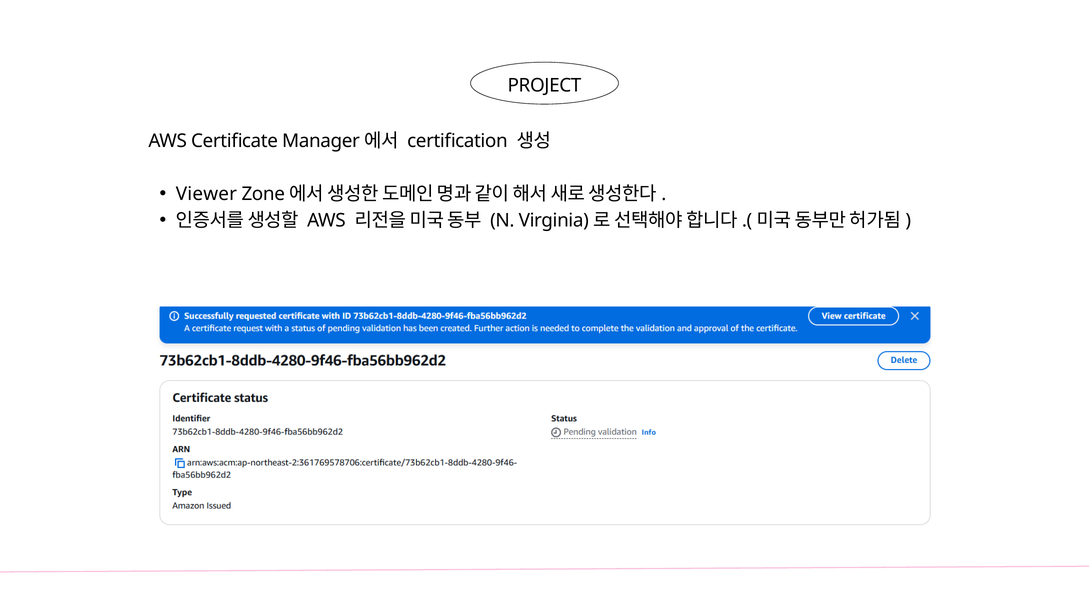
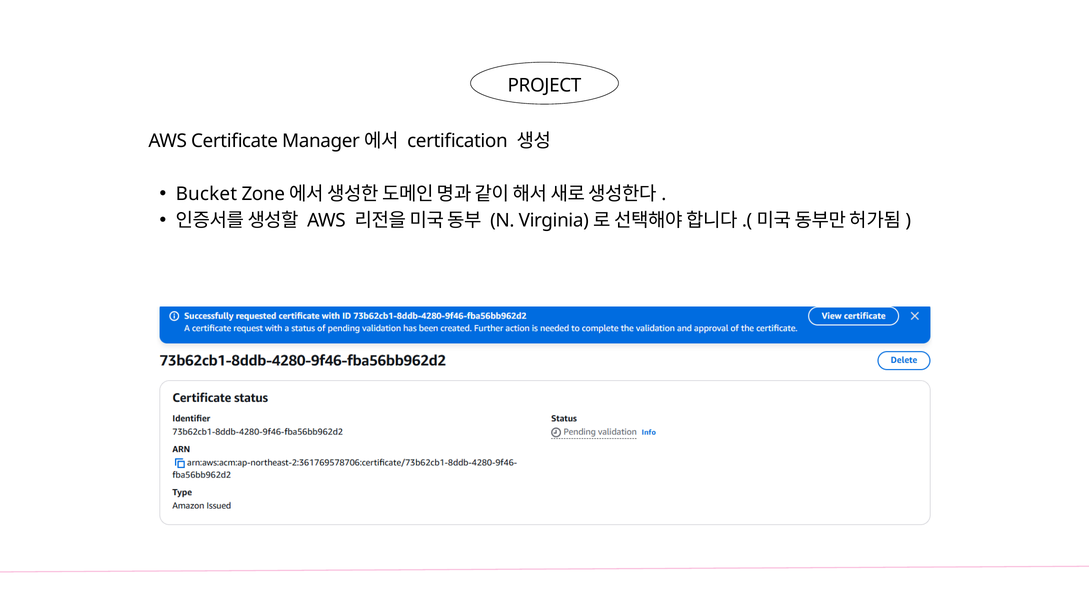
Viewer: Viewer -> Bucket (206, 194)
